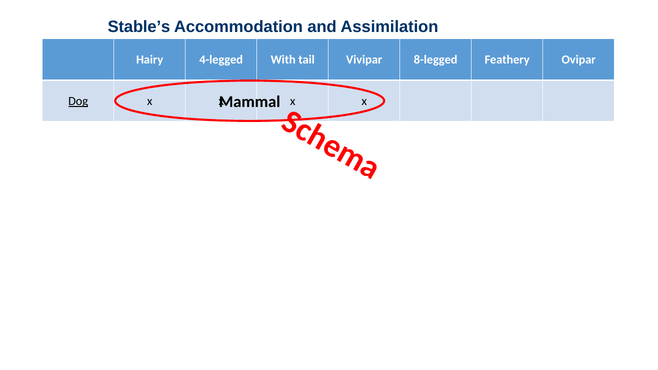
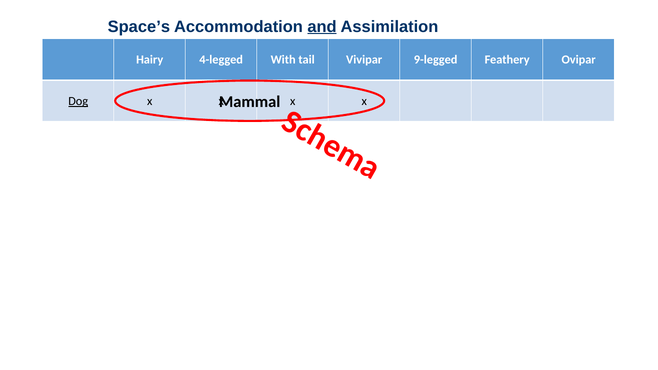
Stable’s: Stable’s -> Space’s (139, 27)
and underline: none -> present (322, 27)
8-legged: 8-legged -> 9-legged (436, 60)
